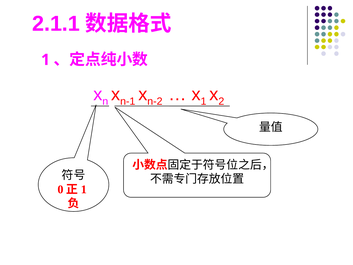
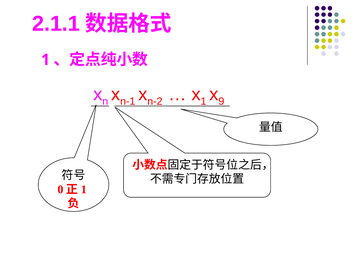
2: 2 -> 9 (221, 101)
